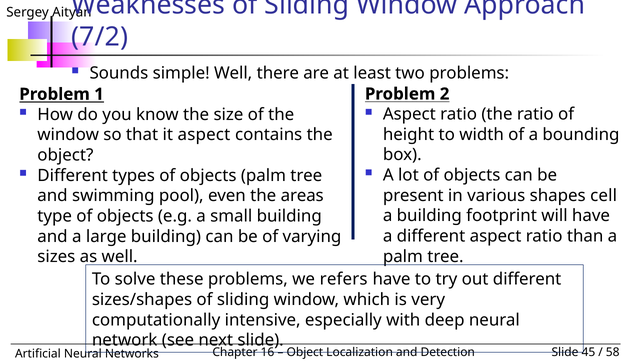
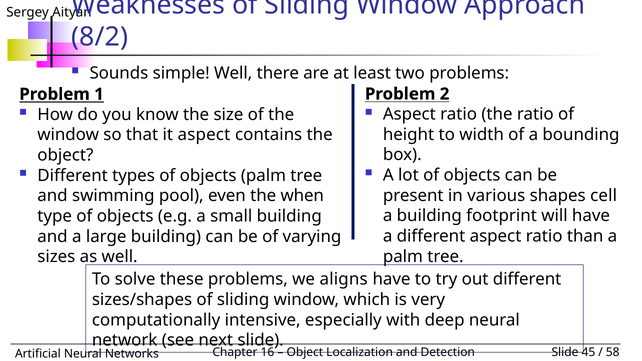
7/2: 7/2 -> 8/2 (100, 37)
areas: areas -> when (302, 196)
refers: refers -> aligns (344, 279)
